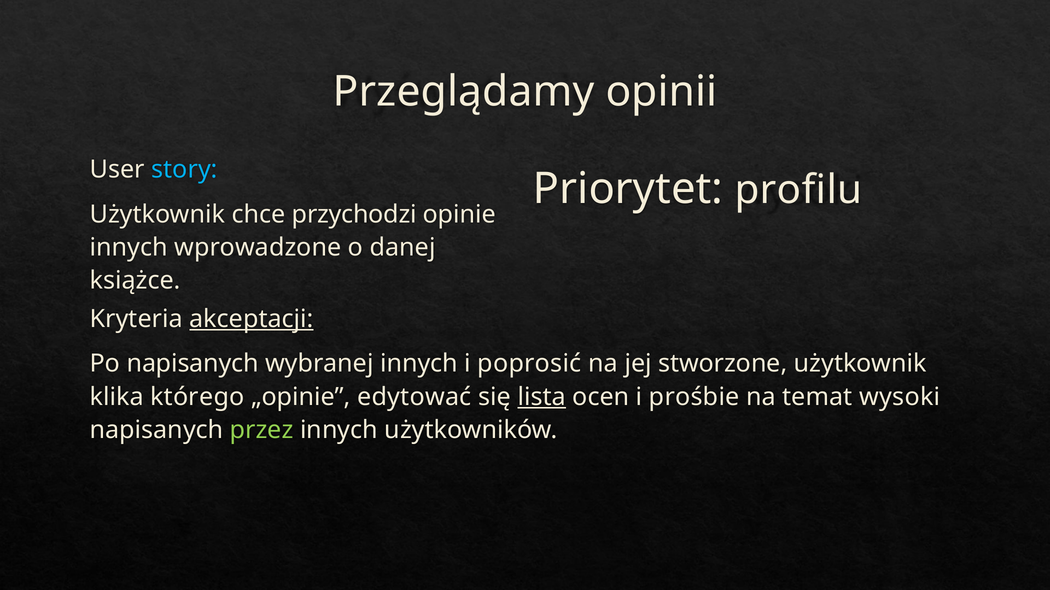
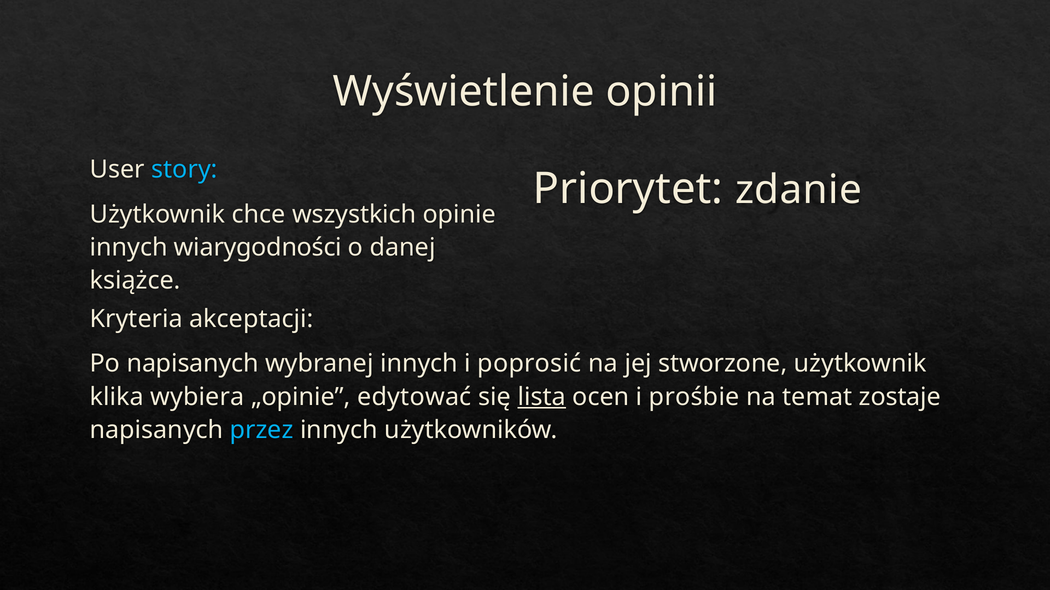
Przeglądamy: Przeglądamy -> Wyświetlenie (464, 92)
profilu: profilu -> zdanie (798, 190)
przychodzi: przychodzi -> wszystkich (354, 215)
wprowadzone: wprowadzone -> wiarygodności (258, 248)
akceptacji underline: present -> none (251, 319)
którego: którego -> wybiera (197, 397)
wysoki: wysoki -> zostaje (900, 397)
przez colour: light green -> light blue (262, 431)
